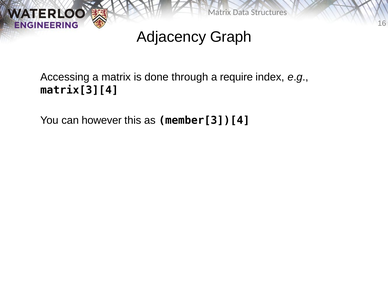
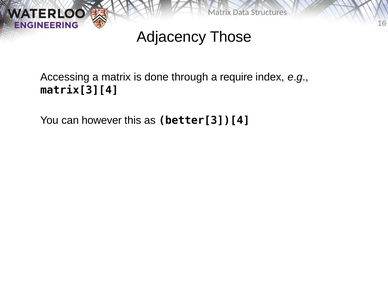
Graph: Graph -> Those (231, 37)
member[3])[4: member[3])[4 -> better[3])[4 (204, 120)
